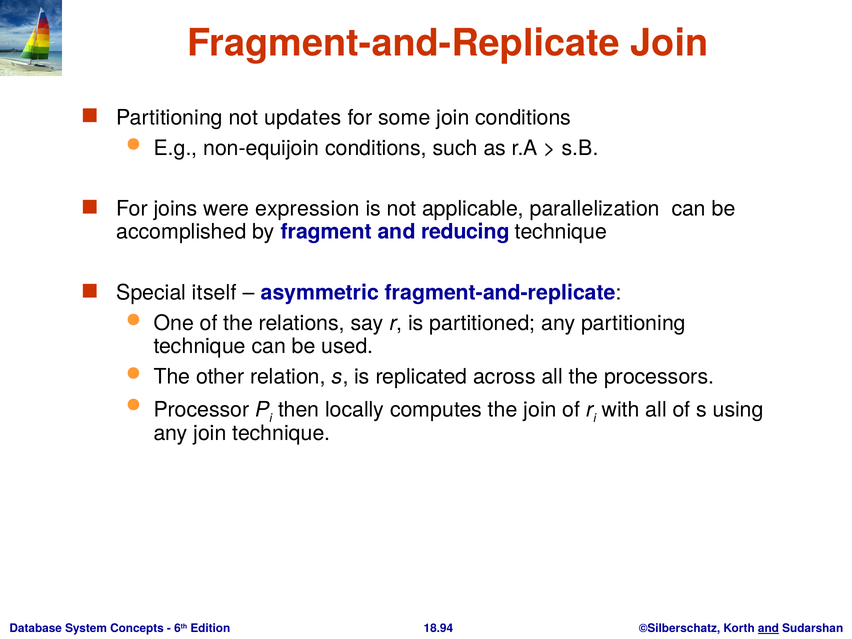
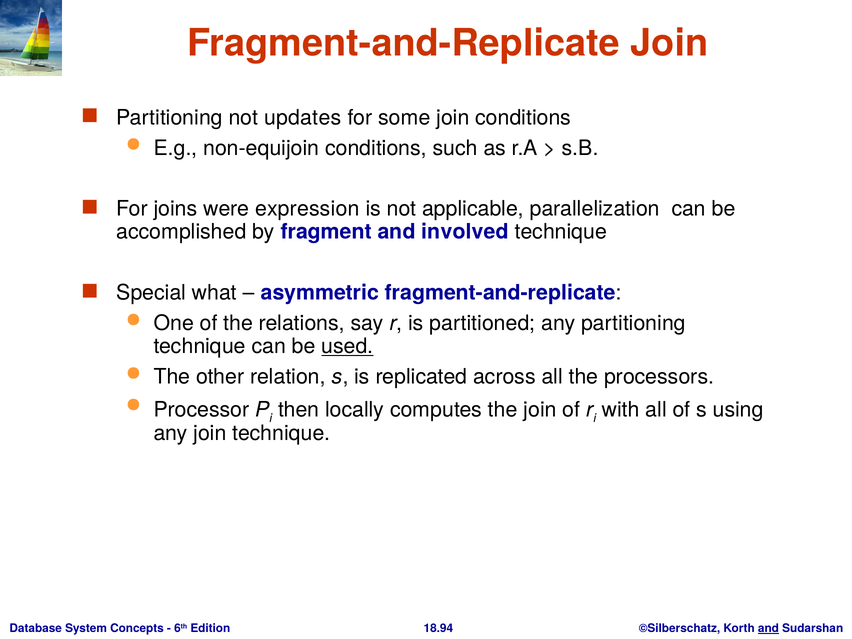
reducing: reducing -> involved (465, 232)
itself: itself -> what (214, 293)
used underline: none -> present (347, 346)
